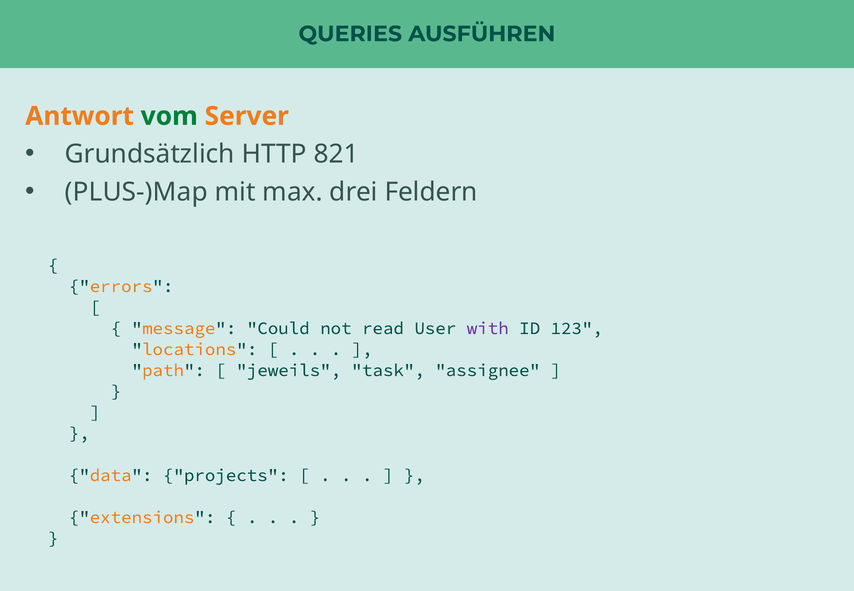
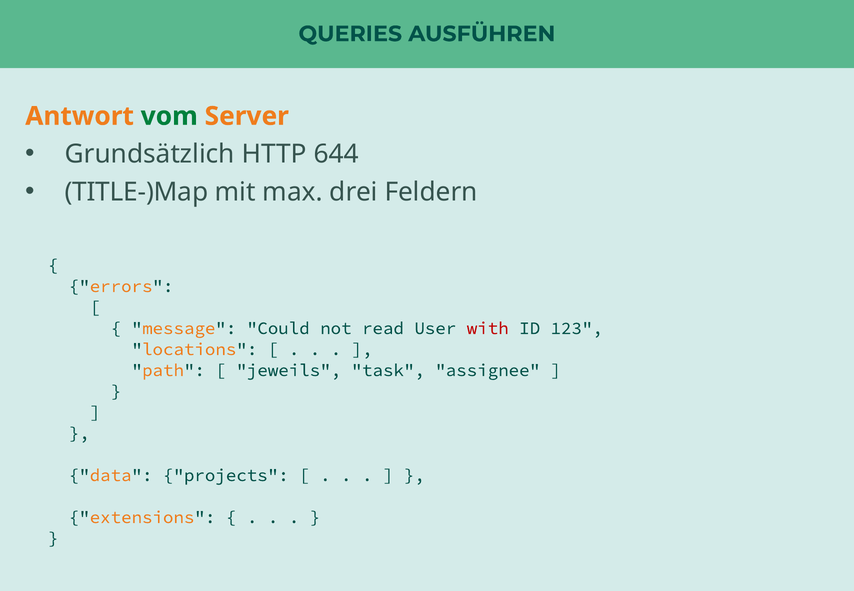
821: 821 -> 644 (336, 154)
PLUS-)Map: PLUS-)Map -> TITLE-)Map (136, 192)
with colour: purple -> red (488, 328)
